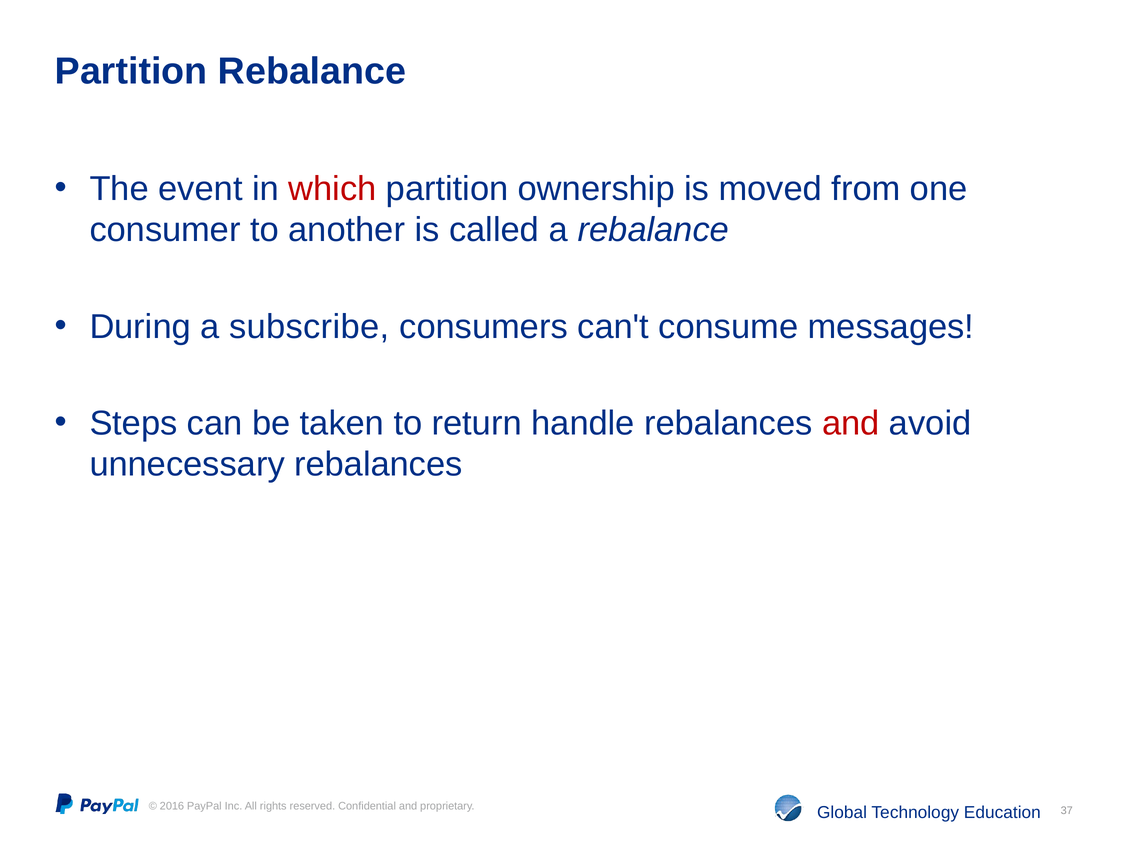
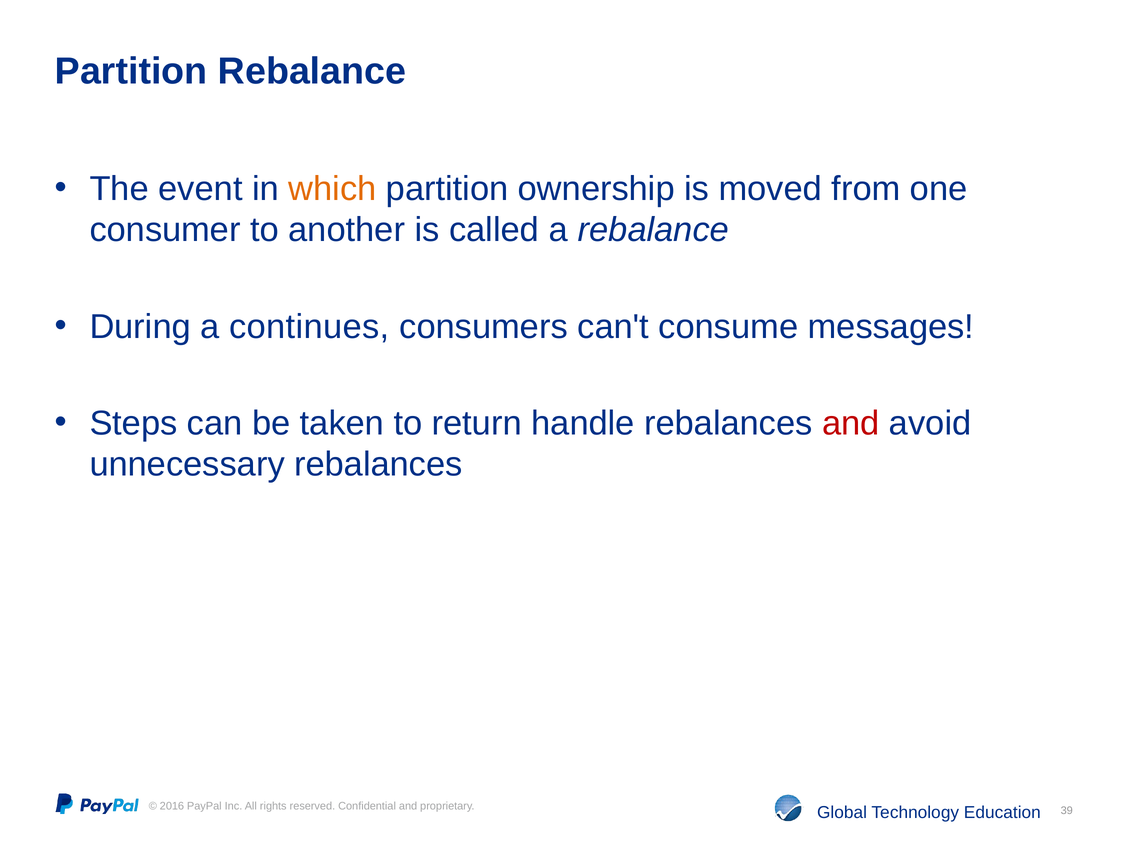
which colour: red -> orange (332, 189)
subscribe: subscribe -> continues (309, 327)
37: 37 -> 39 (1067, 811)
